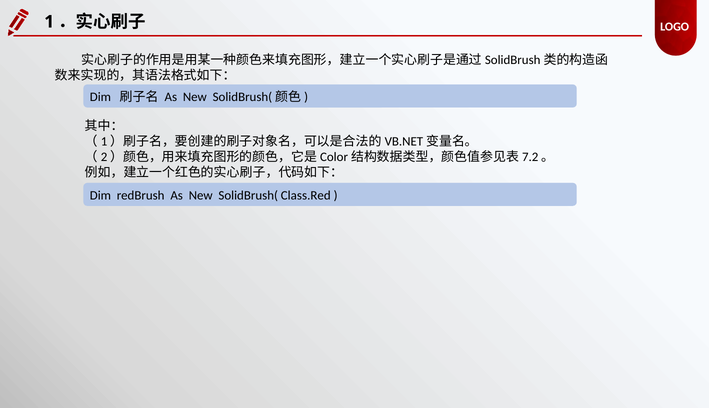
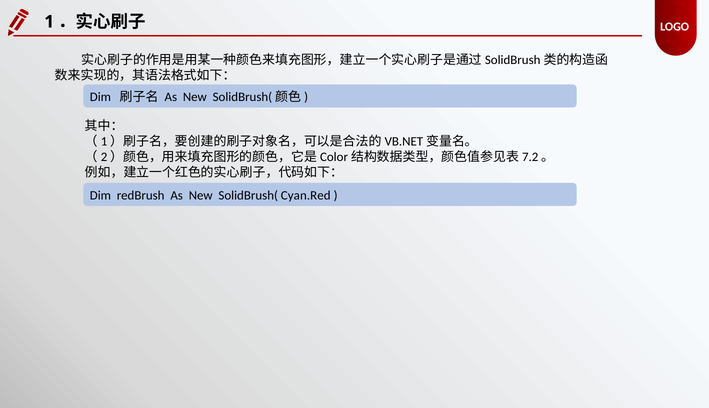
Class.Red: Class.Red -> Cyan.Red (306, 195)
